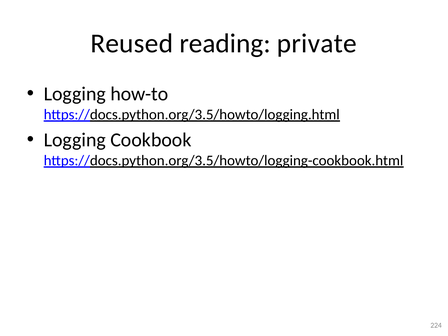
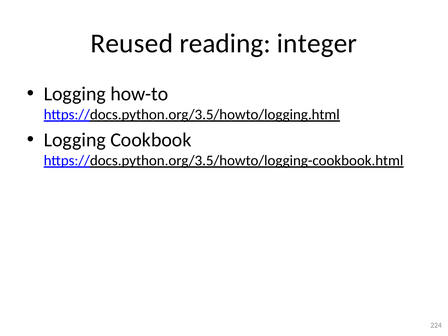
private: private -> integer (317, 43)
